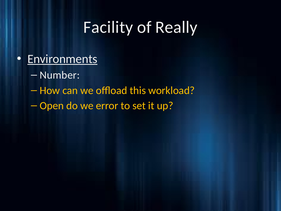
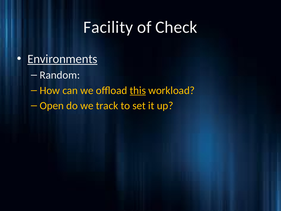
Really: Really -> Check (176, 27)
Number: Number -> Random (60, 75)
this underline: none -> present (138, 90)
error: error -> track (107, 106)
